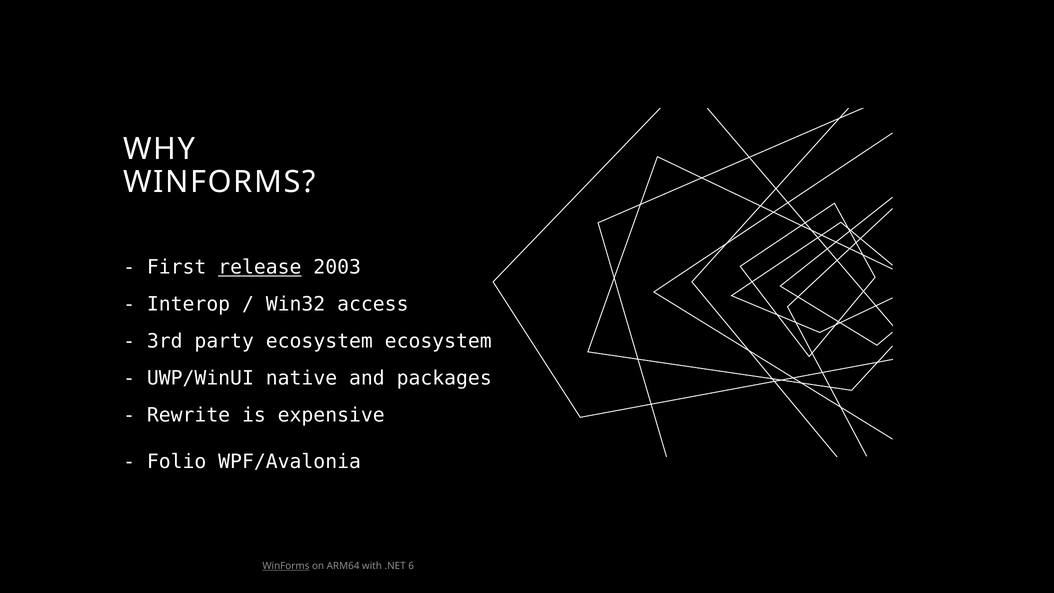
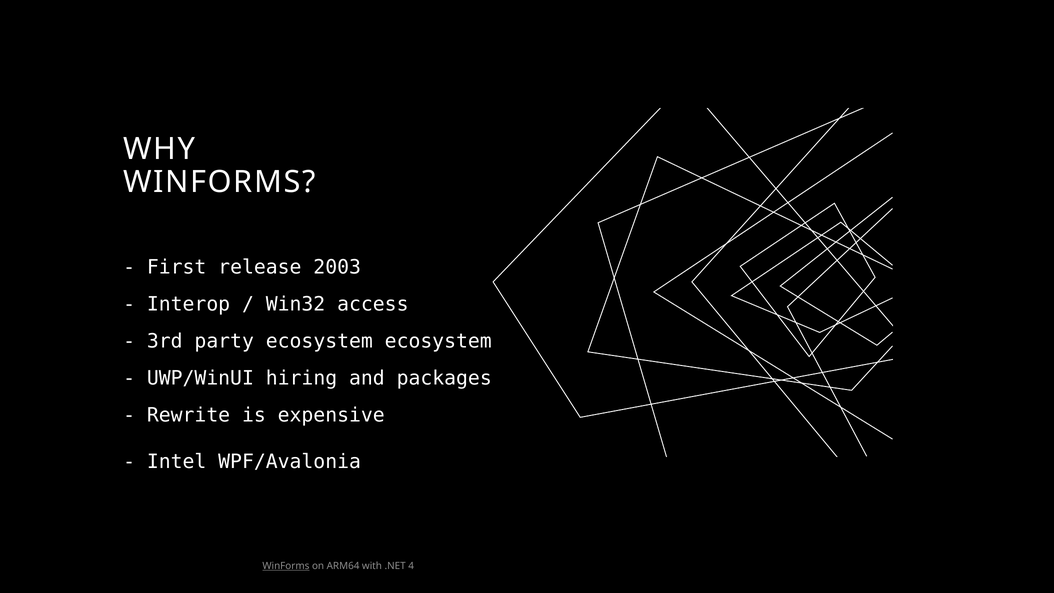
release underline: present -> none (260, 267)
native: native -> hiring (301, 378)
Folio: Folio -> Intel (177, 462)
6: 6 -> 4 (411, 566)
